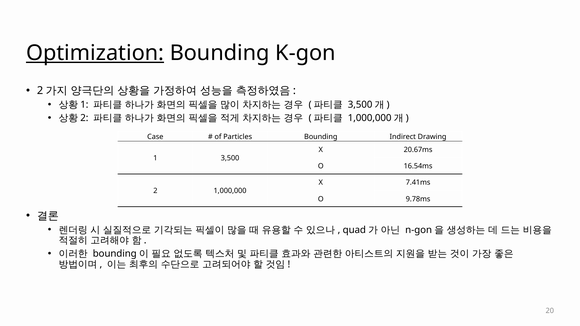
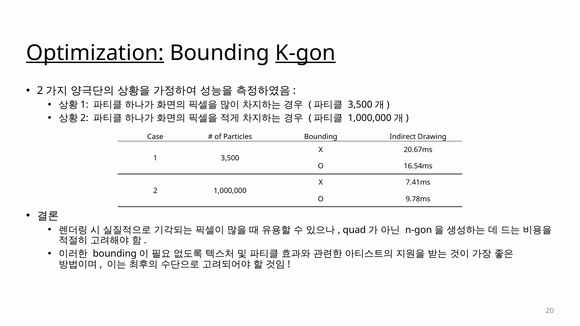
K-gon underline: none -> present (305, 53)
